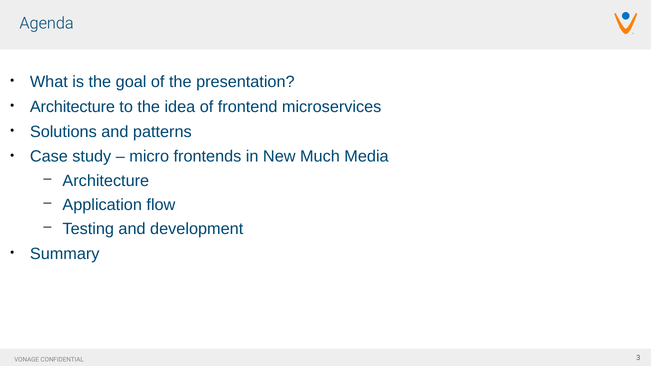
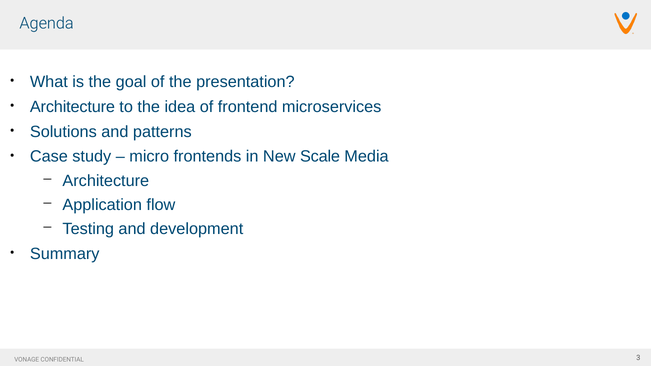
Much: Much -> Scale (320, 157)
